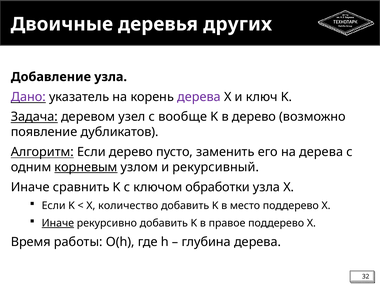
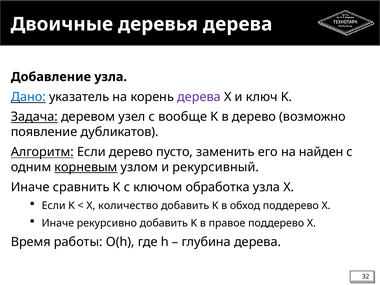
деревья других: других -> дерева (238, 24)
Дано colour: purple -> blue (28, 97)
на дерева: дерева -> найден (321, 152)
обработки: обработки -> обработка (218, 187)
место: место -> обход (245, 206)
Иначе underline: present -> none (58, 223)
